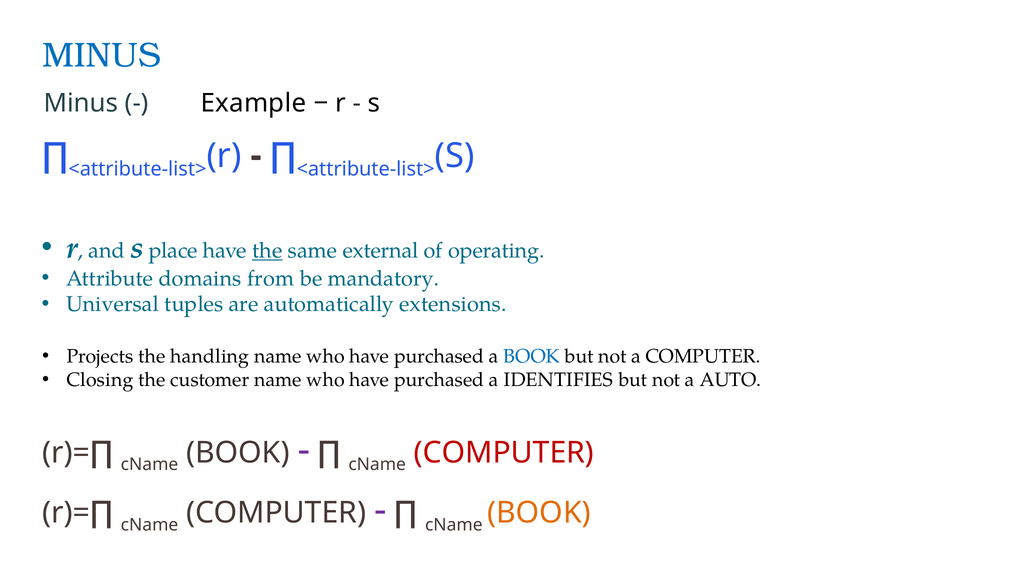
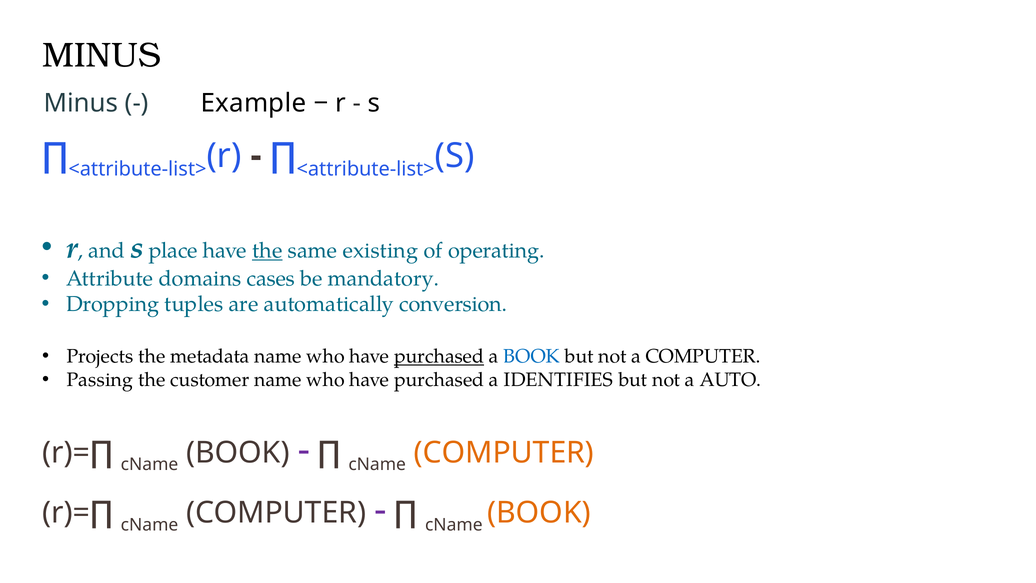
MINUS colour: blue -> black (102, 56)
external: external -> existing (380, 251)
from: from -> cases (271, 278)
Universal: Universal -> Dropping (113, 304)
extensions: extensions -> conversion (453, 304)
handling: handling -> metadata (210, 356)
purchased underline: none -> present (439, 356)
Closing: Closing -> Passing (100, 380)
COMPUTER colour: red -> orange (504, 453)
